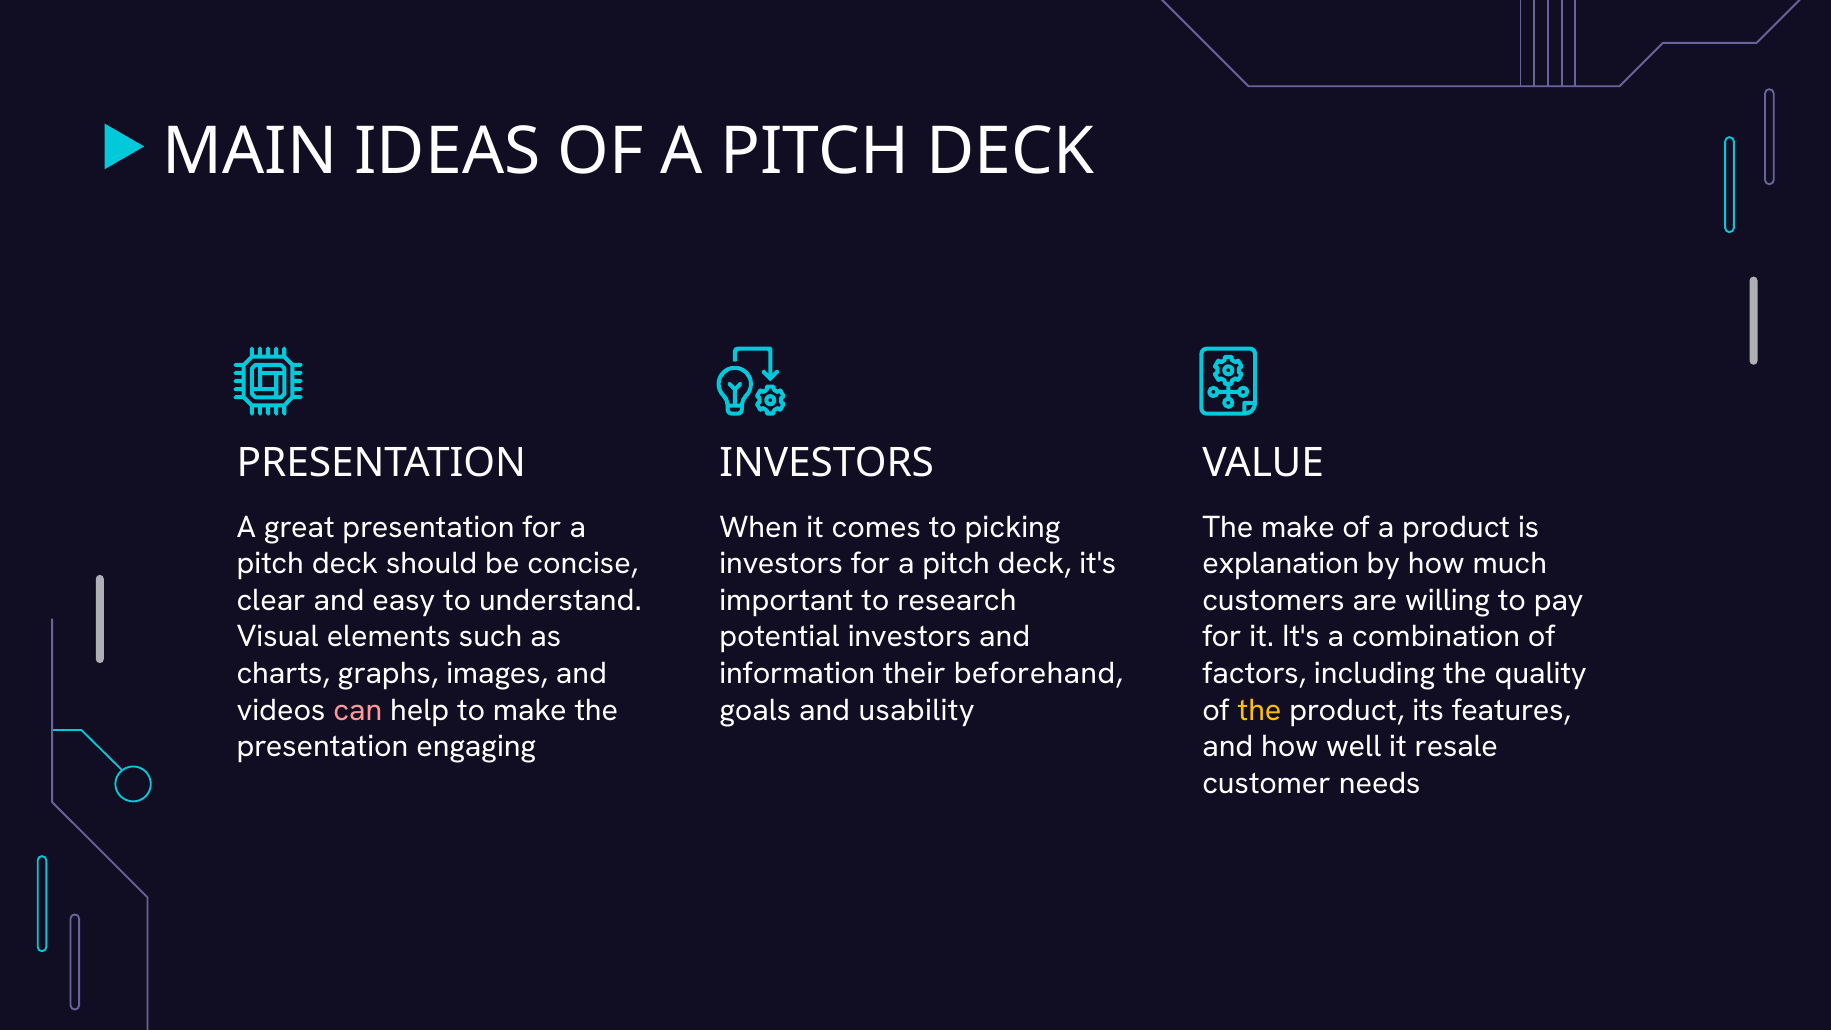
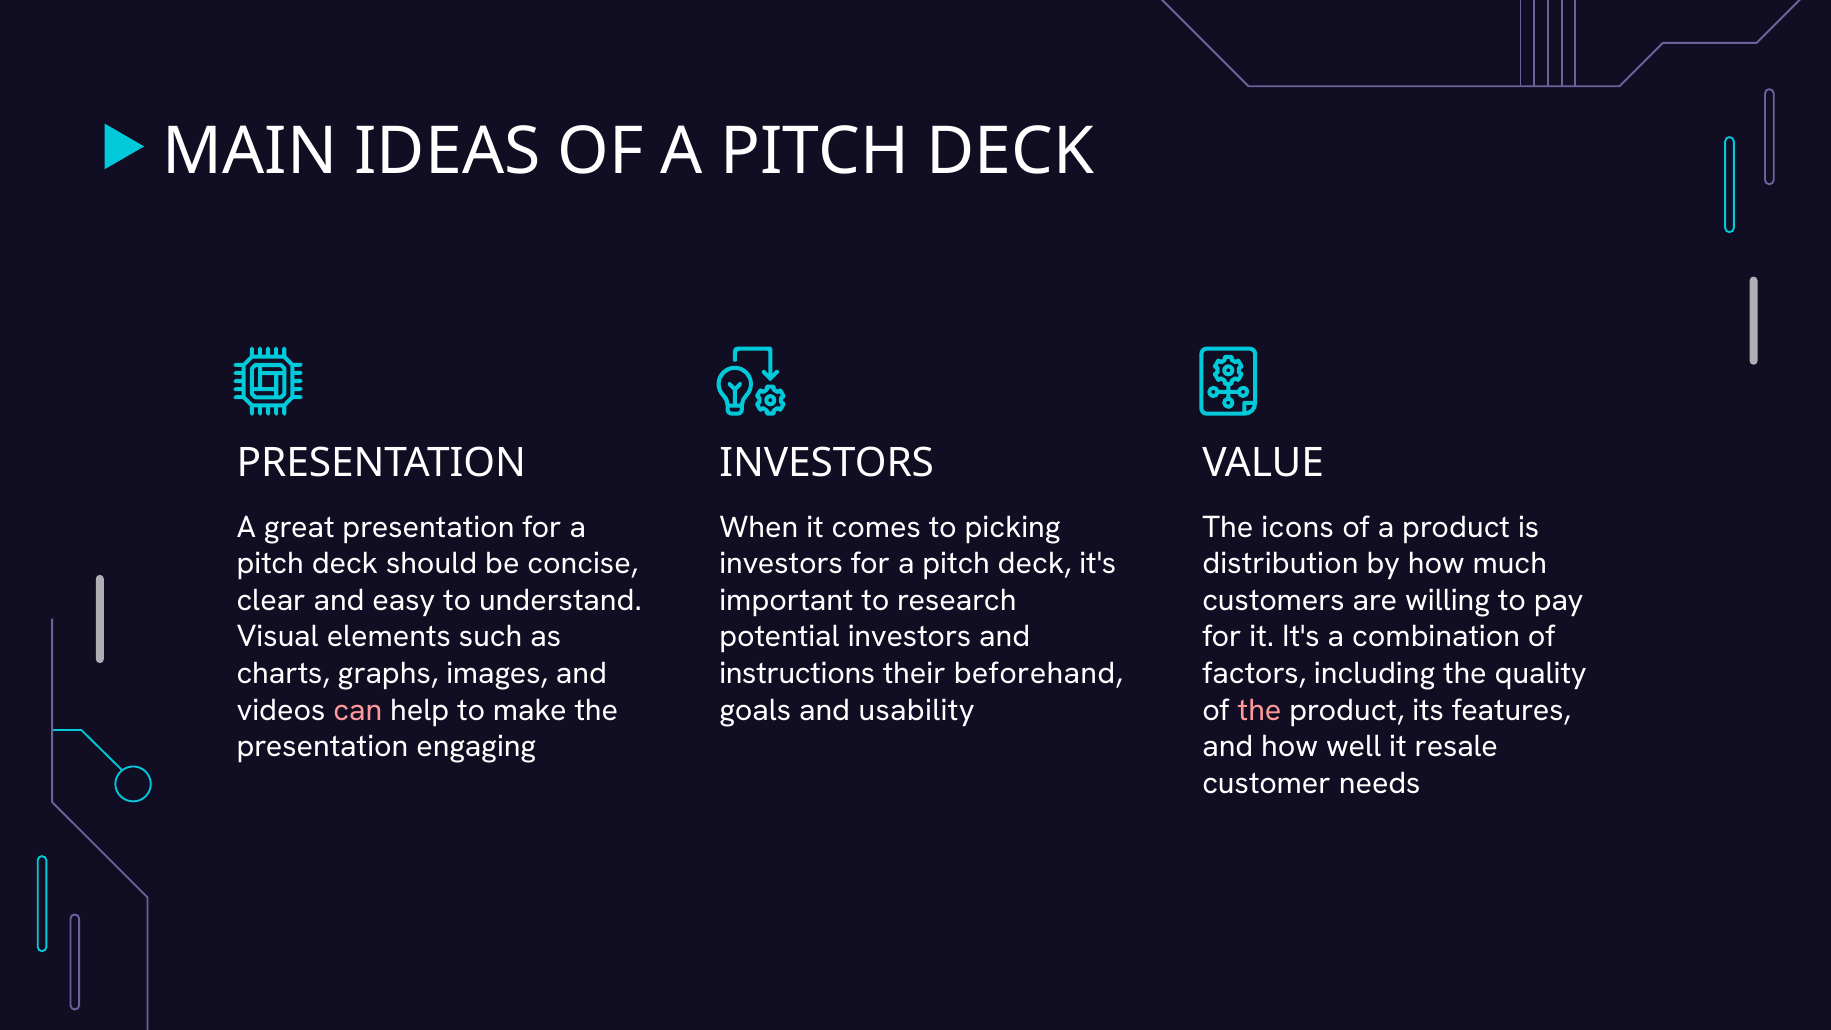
The make: make -> icons (1298, 527)
explanation: explanation -> distribution (1280, 564)
information: information -> instructions (797, 673)
the colour: yellow -> pink (1260, 710)
